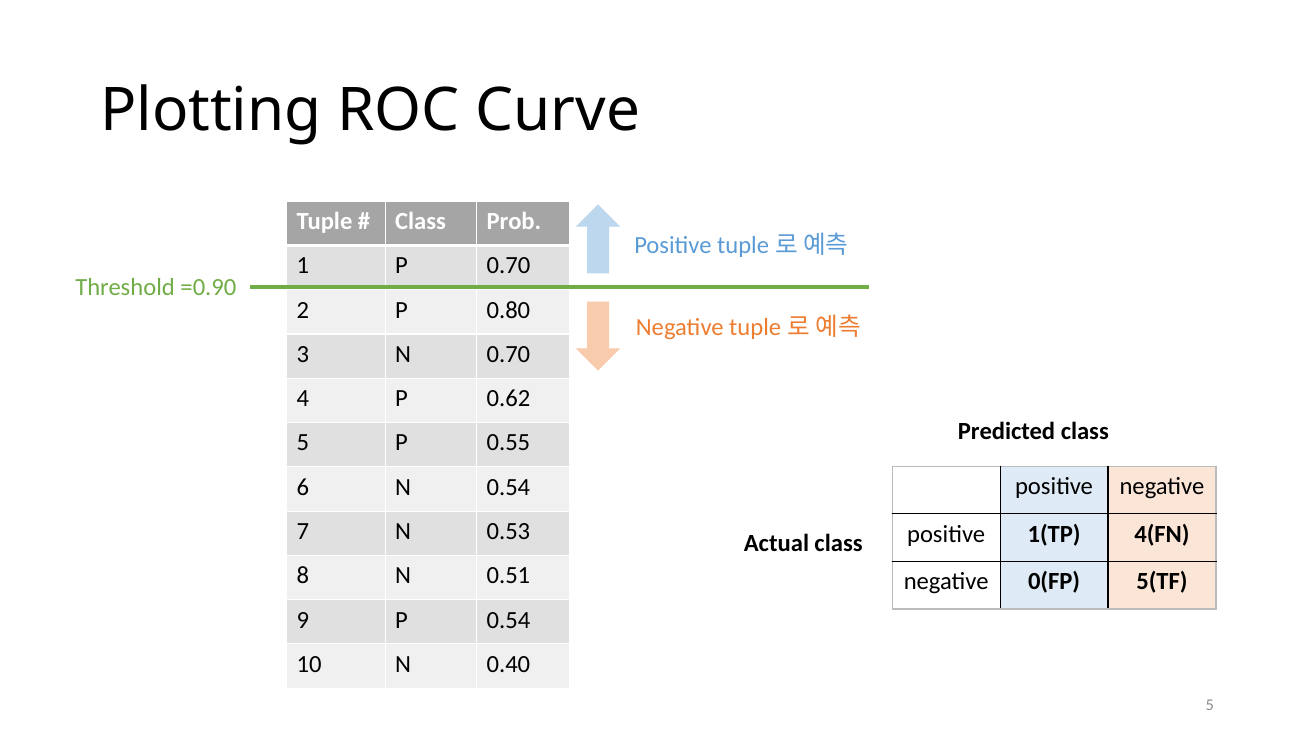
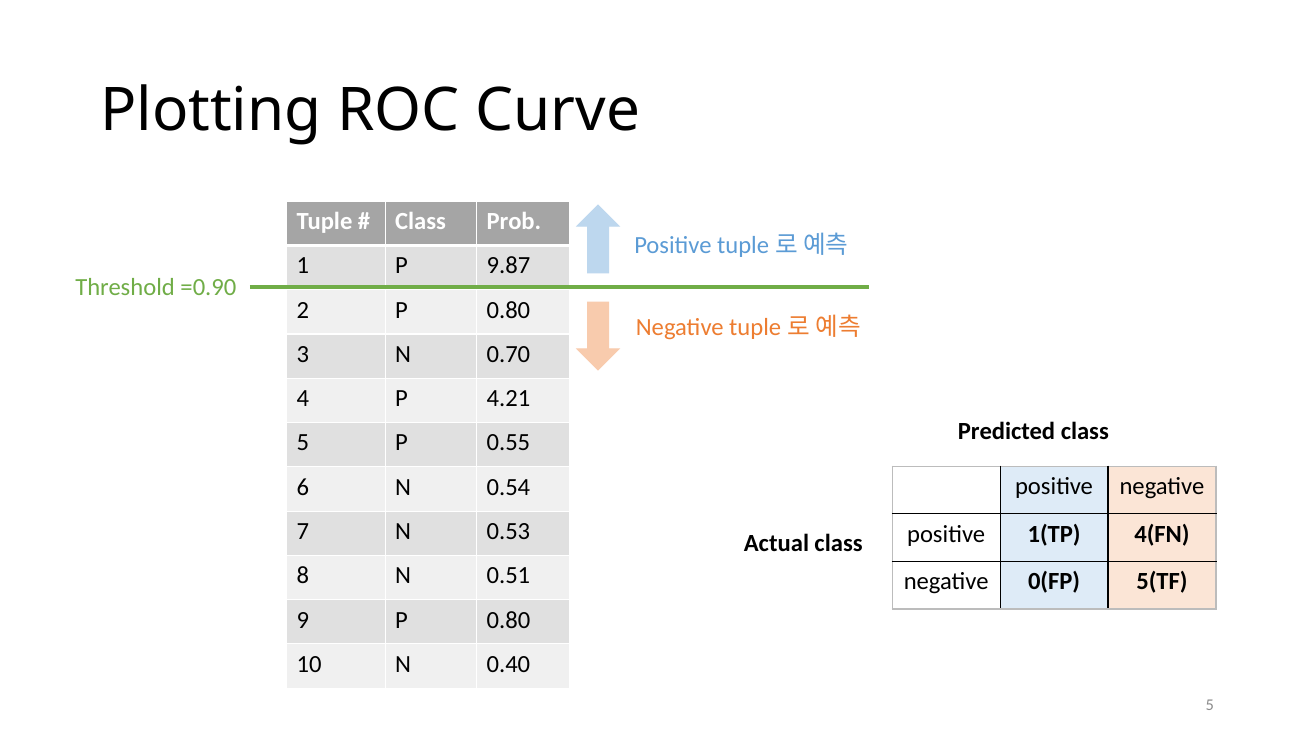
P 0.70: 0.70 -> 9.87 (508, 266)
0.62: 0.62 -> 4.21 (508, 399)
9 P 0.54: 0.54 -> 0.80 (508, 620)
